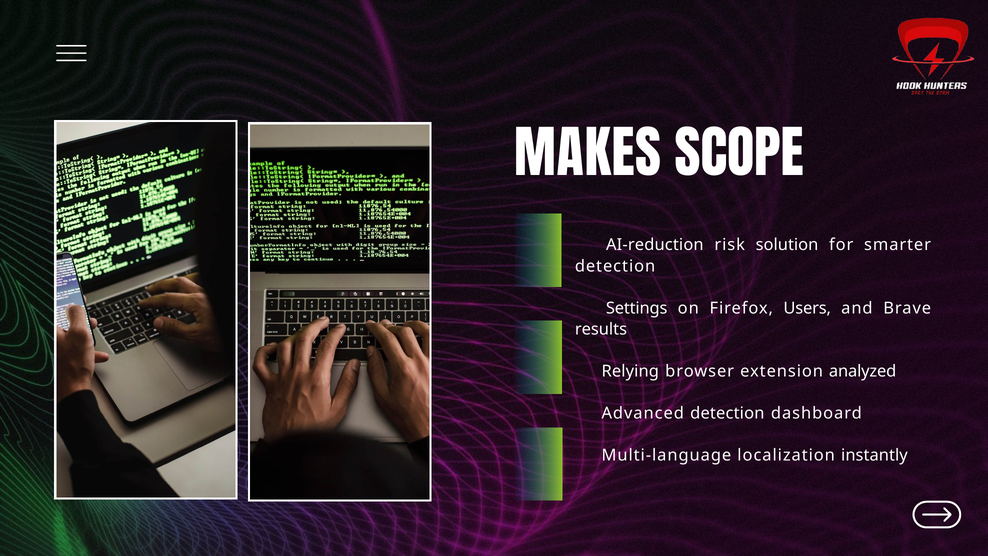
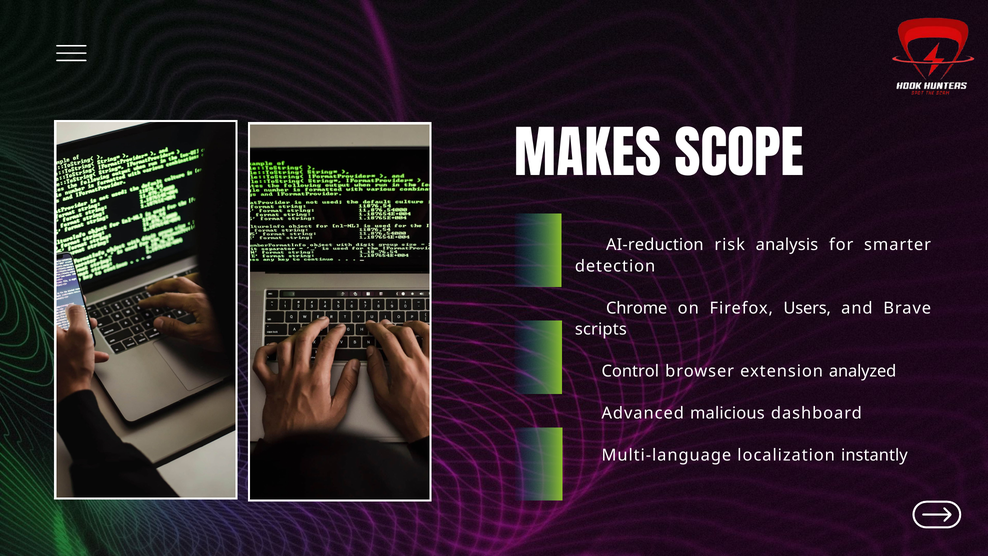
solution: solution -> analysis (787, 245)
Settings: Settings -> Chrome (637, 308)
results: results -> scripts (601, 329)
Relying: Relying -> Control (630, 371)
Advanced detection: detection -> malicious (727, 413)
